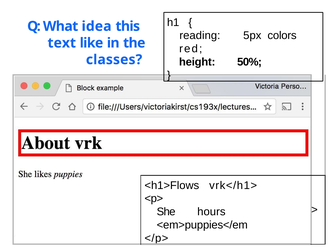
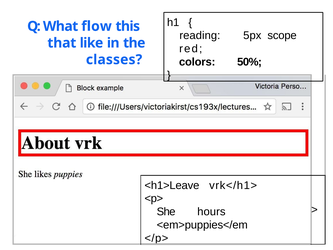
idea: idea -> flow (97, 26)
colors: colors -> scope (282, 36)
text: text -> that (62, 43)
height: height -> colors (197, 62)
<h1>Flows: <h1>Flows -> <h1>Leave (172, 185)
